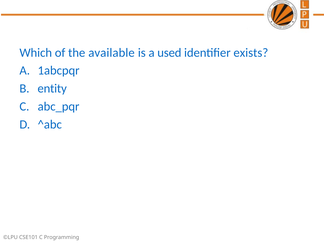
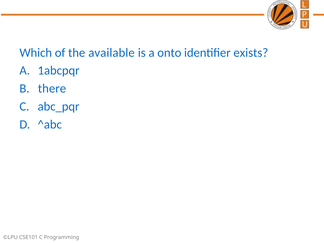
used: used -> onto (169, 53)
entity: entity -> there (52, 89)
